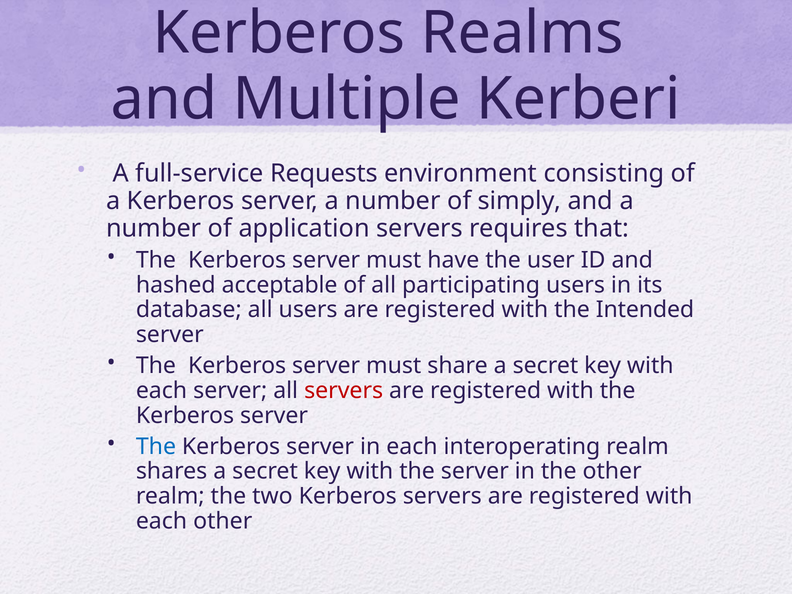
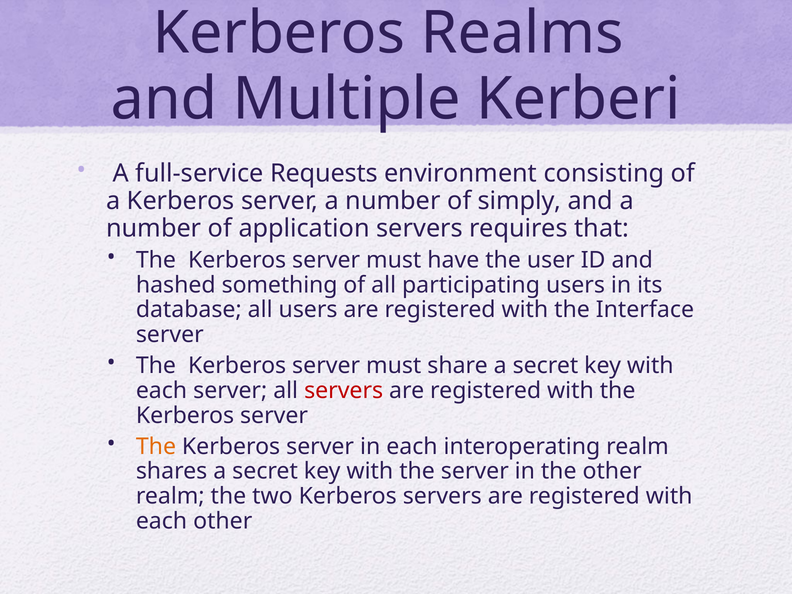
acceptable: acceptable -> something (280, 285)
Intended: Intended -> Interface (645, 310)
The colour: blue -> orange (156, 446)
